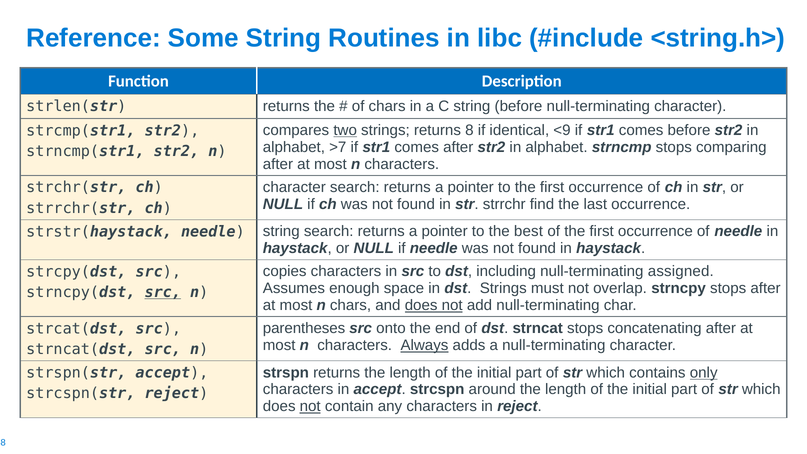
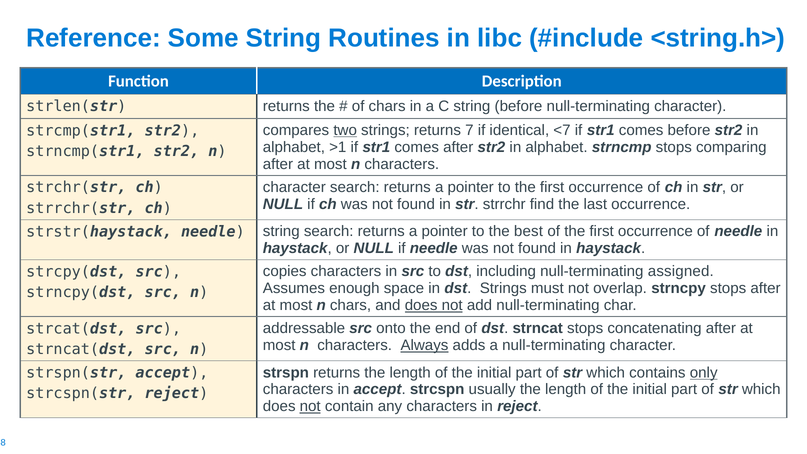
8: 8 -> 7 (469, 130)
<9: <9 -> <7 (562, 130)
>7: >7 -> >1 (338, 147)
src underline: present -> none (163, 292)
parentheses: parentheses -> addressable (304, 328)
around: around -> usually (492, 389)
